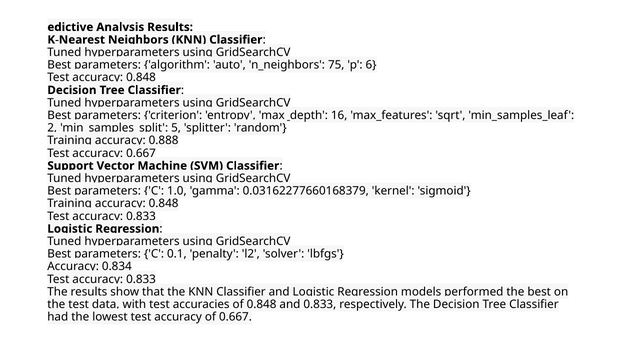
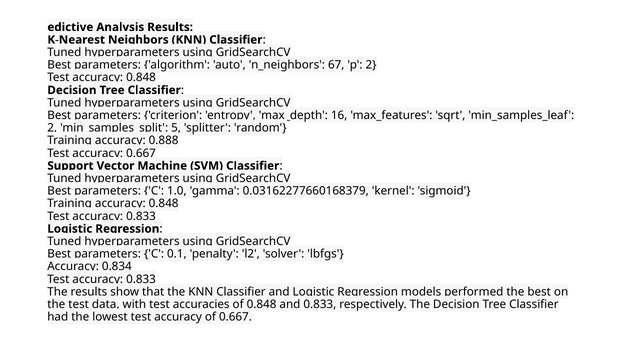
75: 75 -> 67 (336, 65)
p 6: 6 -> 2 (371, 65)
